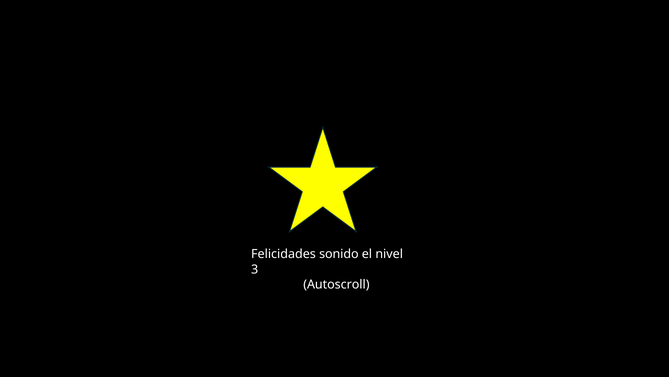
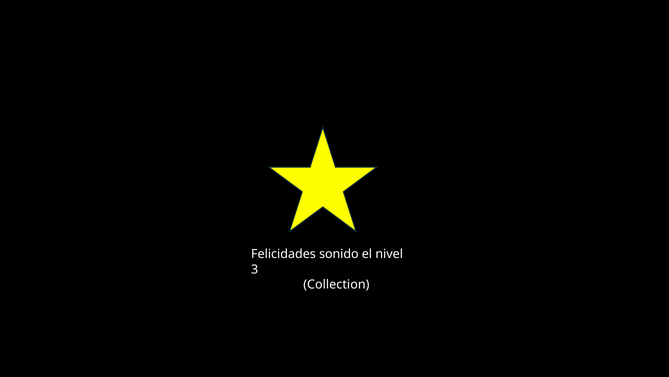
Autoscroll: Autoscroll -> Collection (336, 284)
